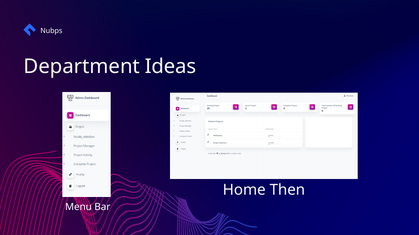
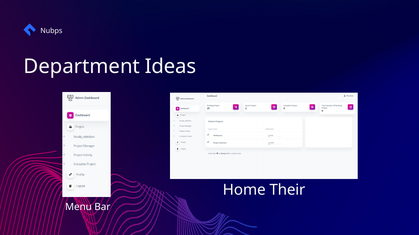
Then: Then -> Their (287, 190)
